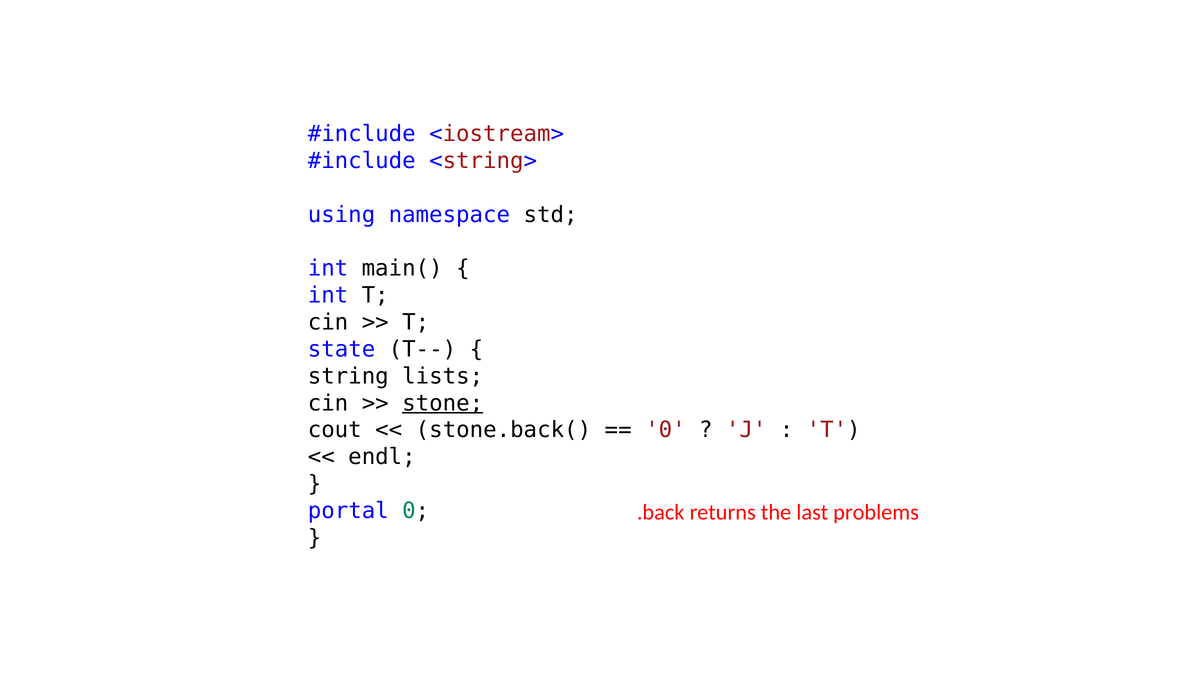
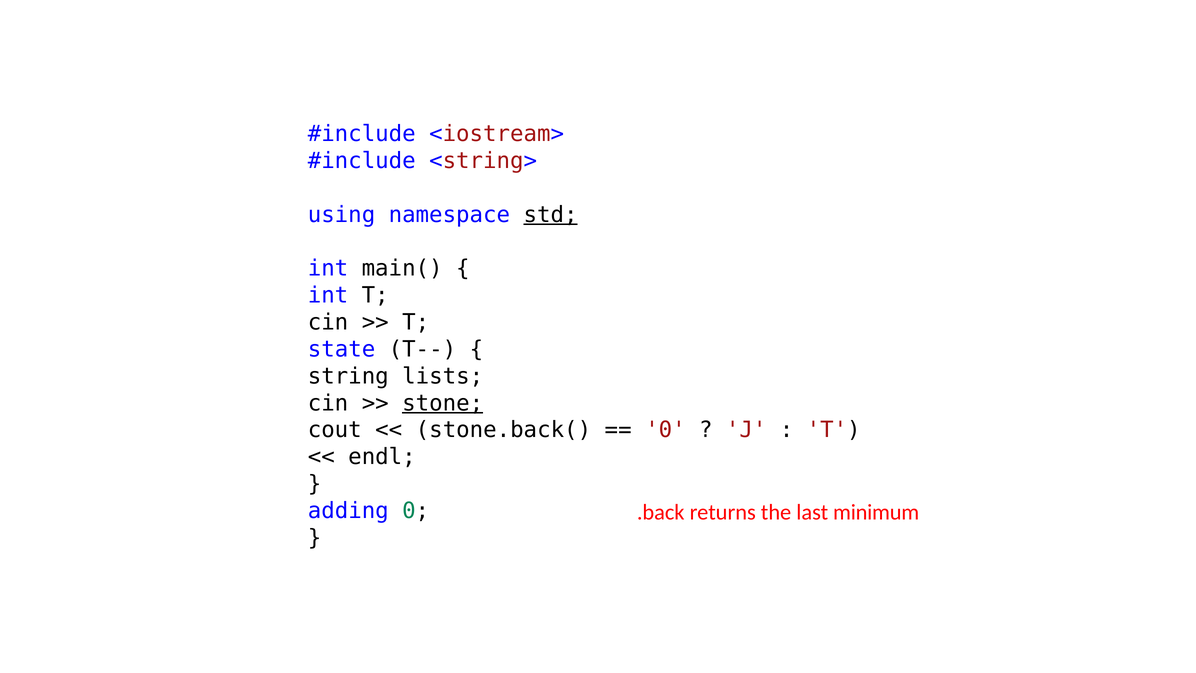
std underline: none -> present (551, 215)
portal: portal -> adding (348, 511)
problems: problems -> minimum (876, 512)
